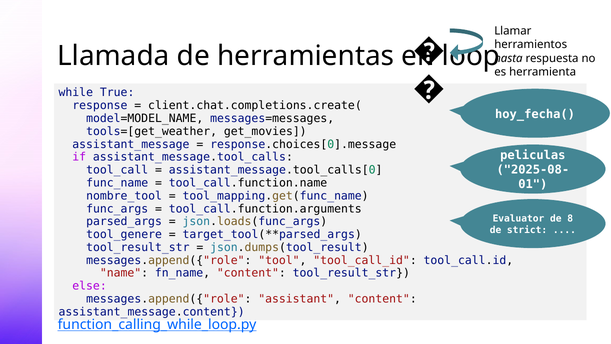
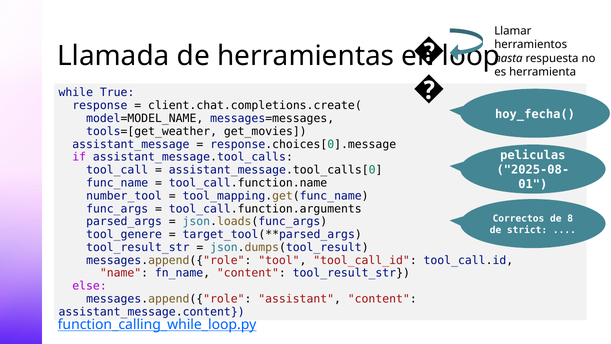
nombre_tool: nombre_tool -> number_tool (124, 196)
Evaluator: Evaluator -> Correctos (518, 218)
